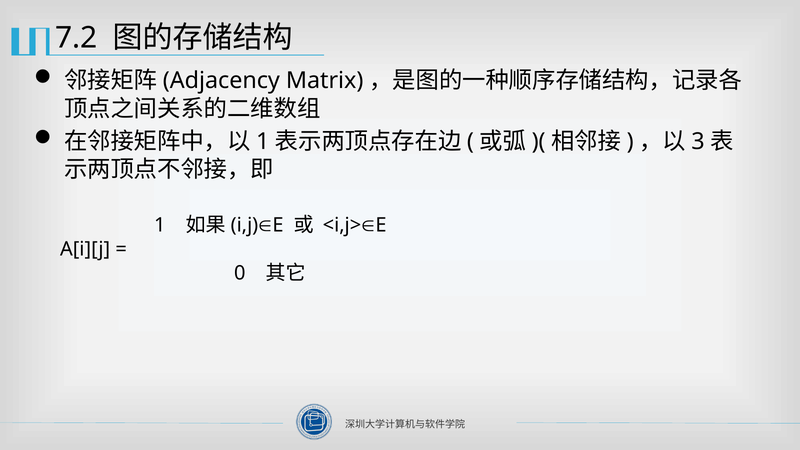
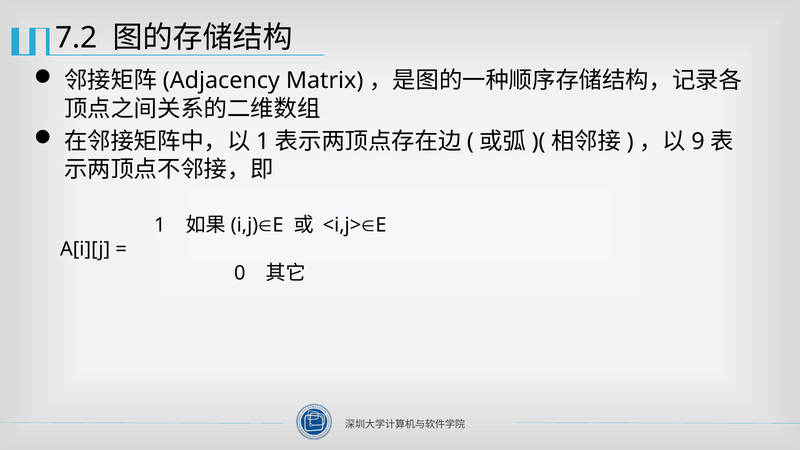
3: 3 -> 9 (698, 141)
